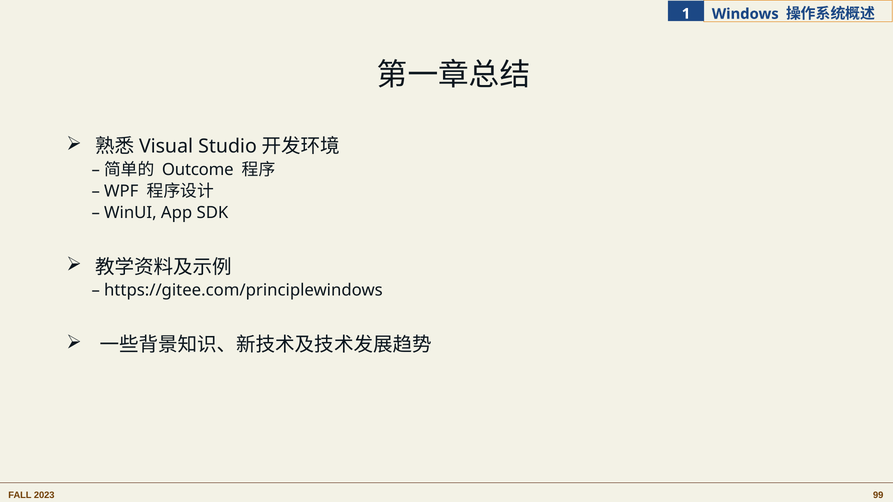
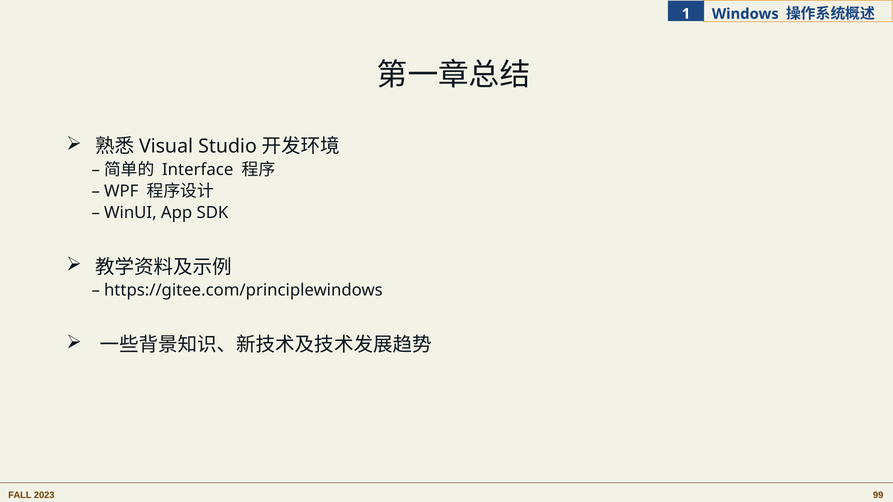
Outcome: Outcome -> Interface (198, 170)
